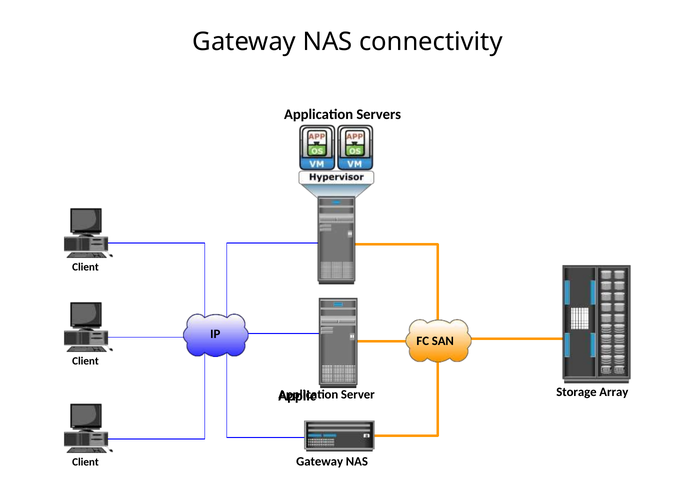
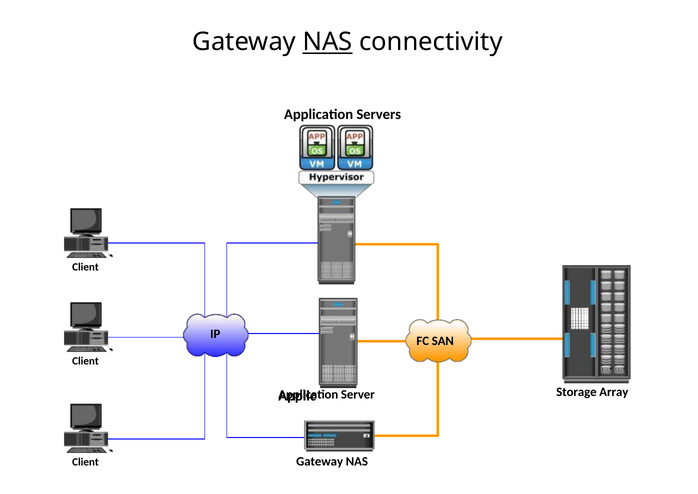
NAS underline: none -> present (327, 42)
